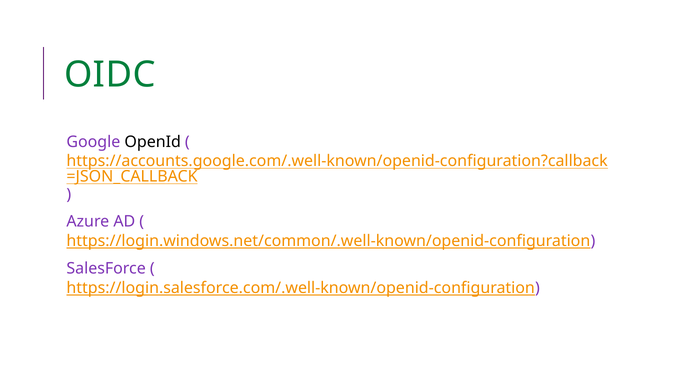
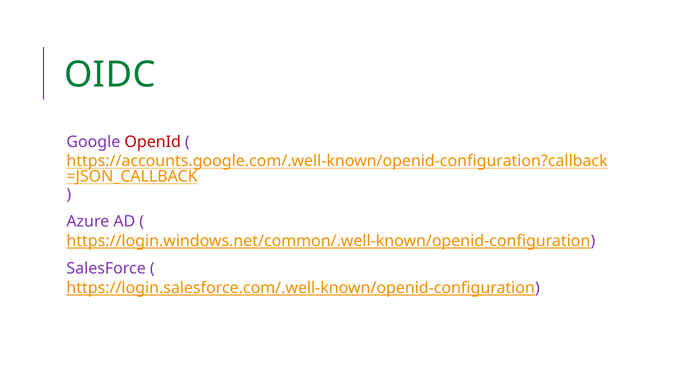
OpenId colour: black -> red (153, 142)
